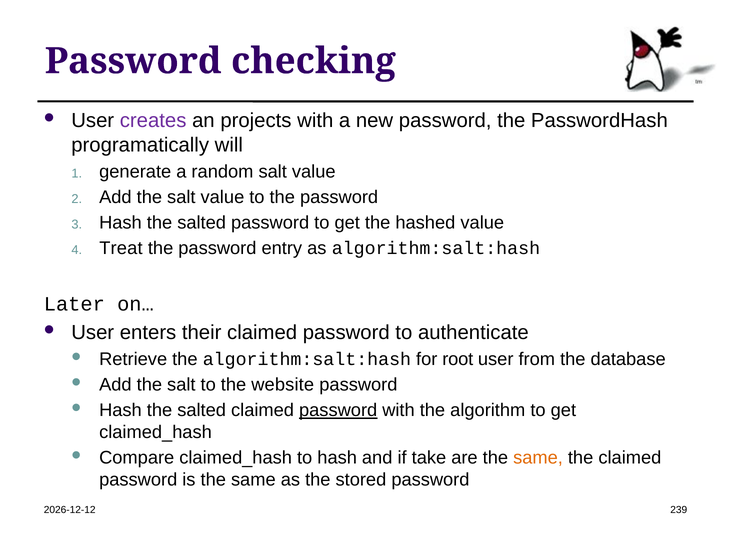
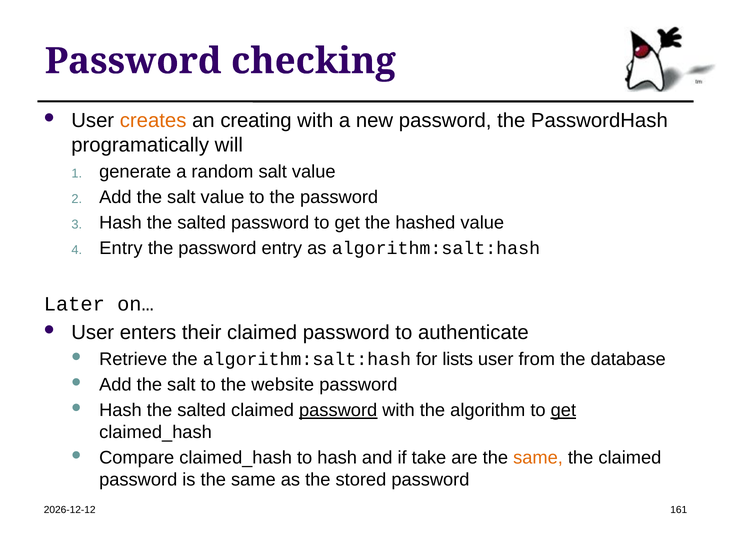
creates colour: purple -> orange (153, 121)
projects: projects -> creating (256, 121)
Treat: Treat -> Entry (121, 249)
root: root -> lists (458, 359)
get underline: none -> present (563, 411)
239: 239 -> 161 (679, 510)
